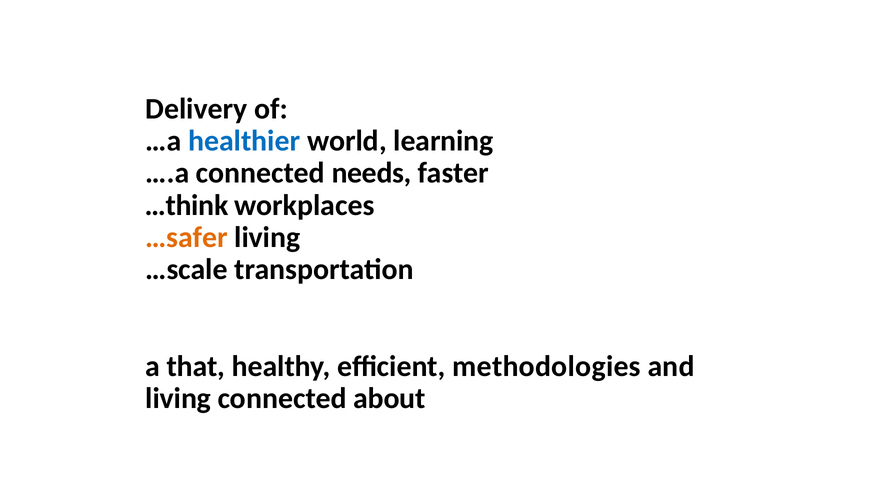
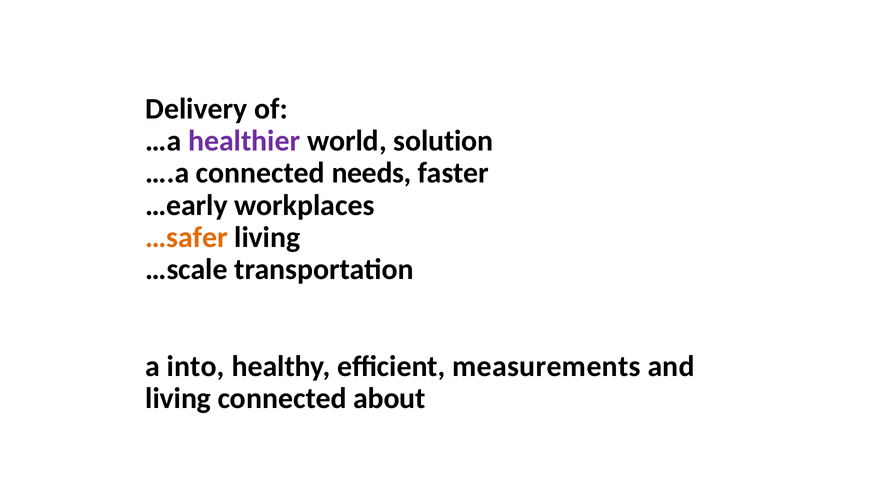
healthier colour: blue -> purple (244, 141)
learning: learning -> solution (443, 141)
…think: …think -> …early (187, 205)
that: that -> into (196, 367)
methodologies: methodologies -> measurements (546, 367)
